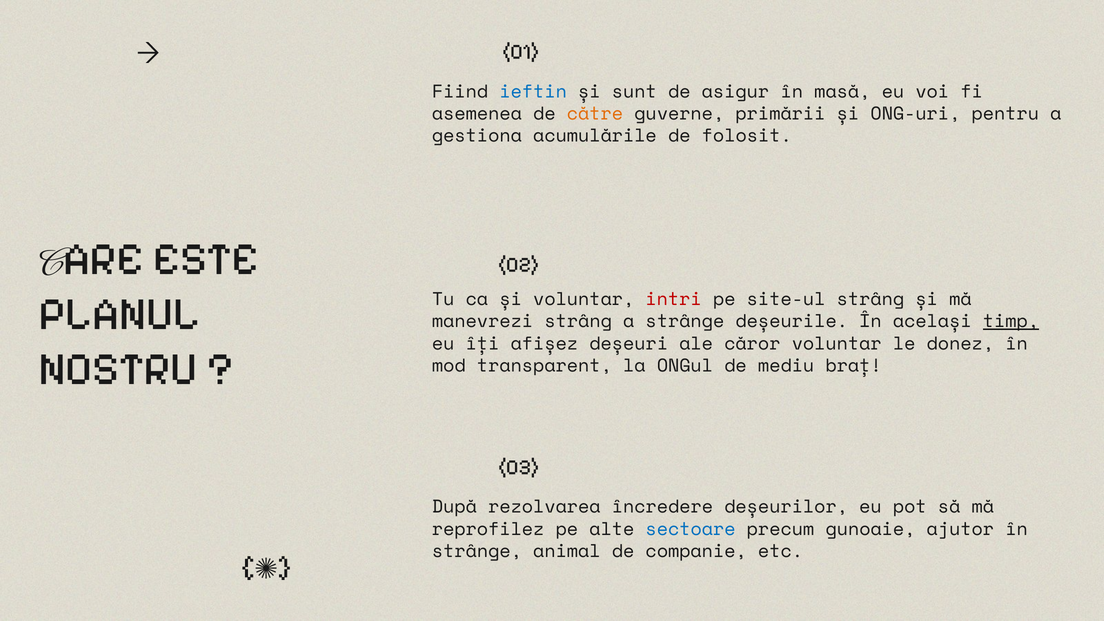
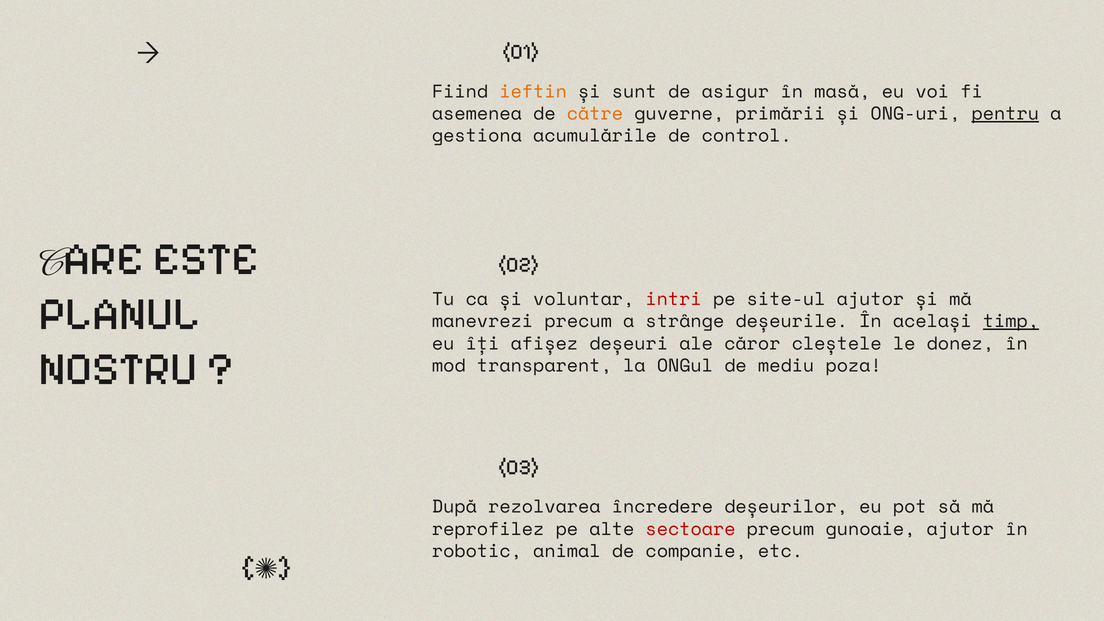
ieftin colour: blue -> orange (533, 92)
pentru underline: none -> present (1005, 114)
folosit: folosit -> control (747, 136)
site-ul strâng: strâng -> ajutor (870, 299)
manevrezi strâng: strâng -> precum (578, 321)
căror voluntar: voluntar -> cleștele (837, 343)
braț: braț -> poza (854, 366)
sectoare colour: blue -> red (691, 529)
strânge: strânge -> robotic (477, 551)
